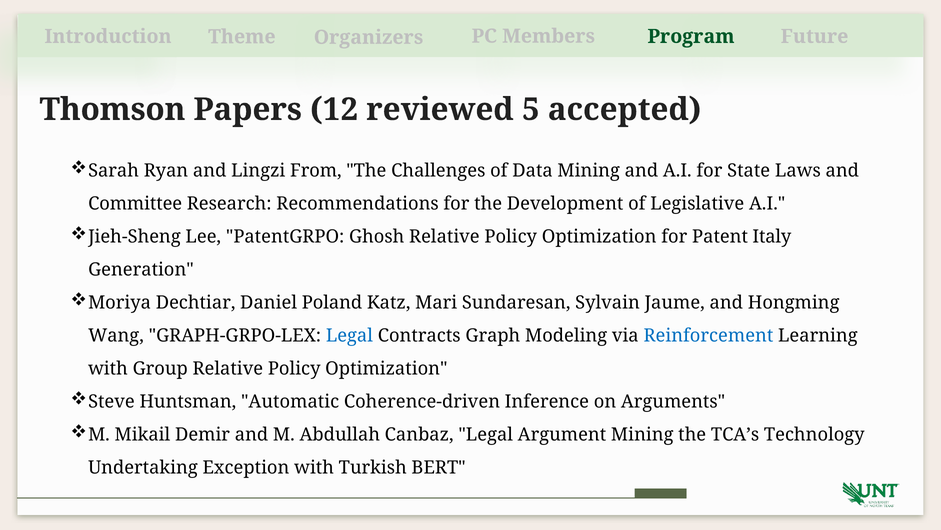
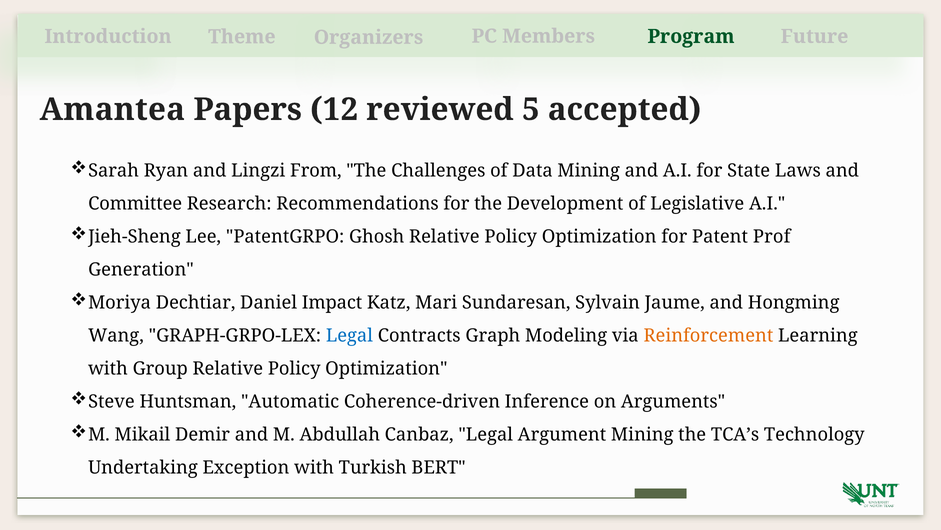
Thomson: Thomson -> Amantea (112, 109)
Italy: Italy -> Prof (772, 236)
Poland: Poland -> Impact (332, 302)
Reinforcement colour: blue -> orange (708, 335)
